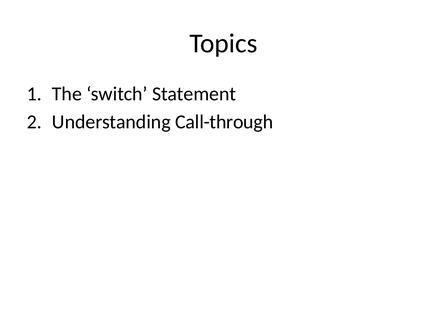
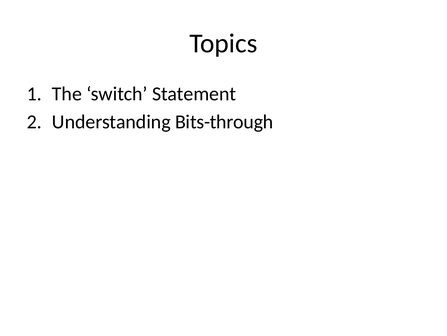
Call-through: Call-through -> Bits-through (224, 122)
